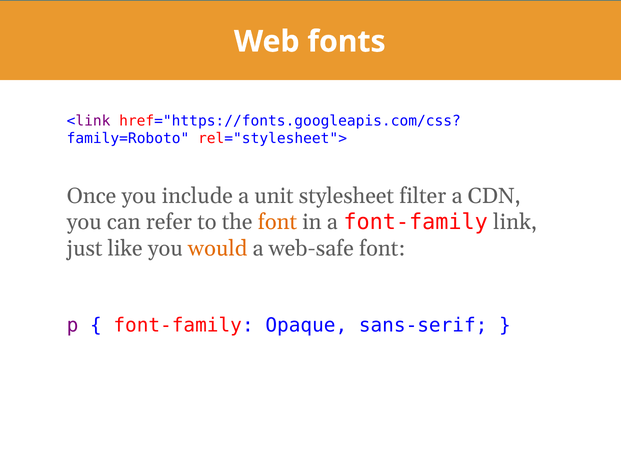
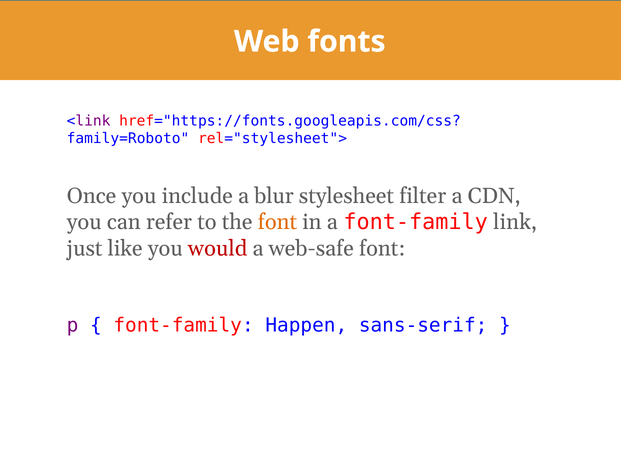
unit: unit -> blur (274, 196)
would colour: orange -> red (218, 248)
Opaque: Opaque -> Happen (306, 325)
